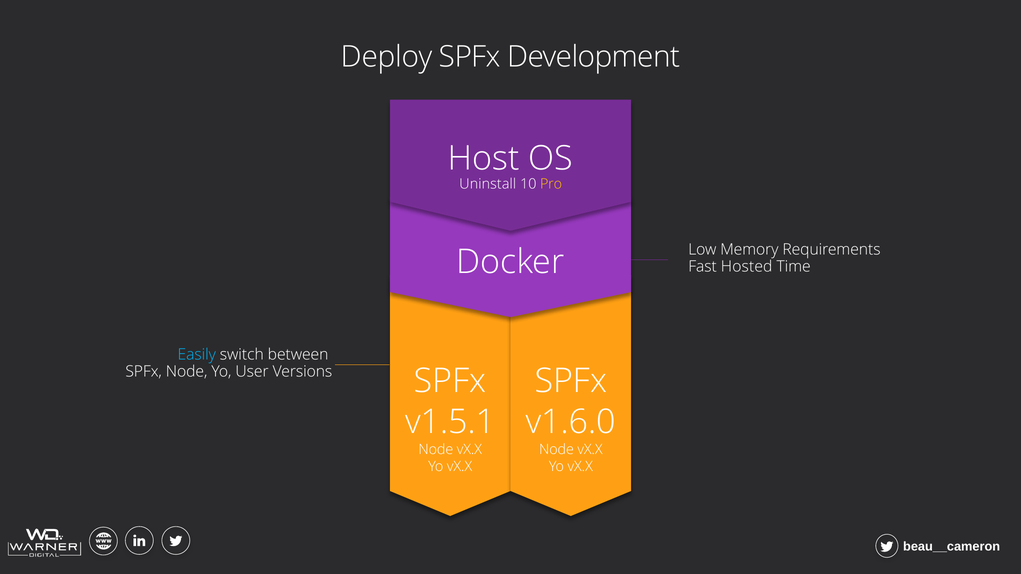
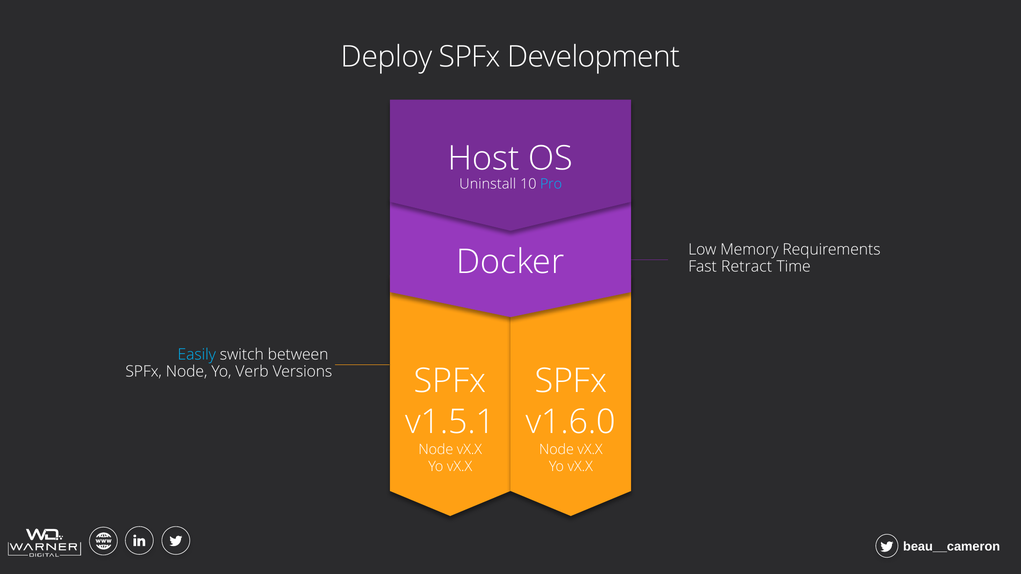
Pro colour: yellow -> light blue (551, 184)
Hosted: Hosted -> Retract (747, 267)
User: User -> Verb (252, 372)
